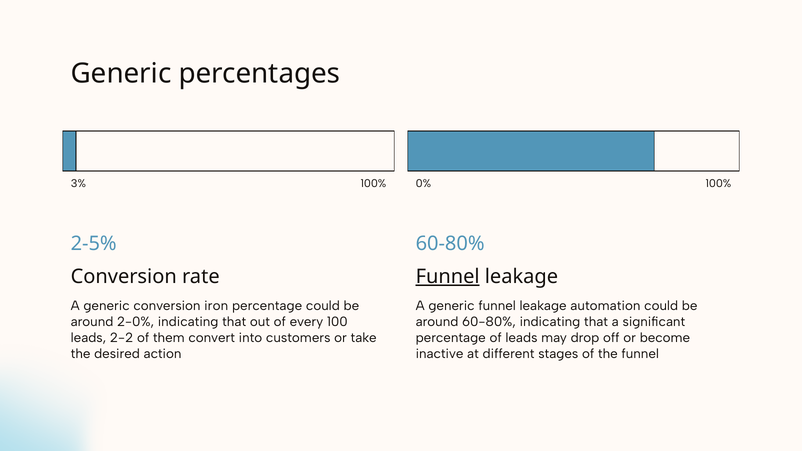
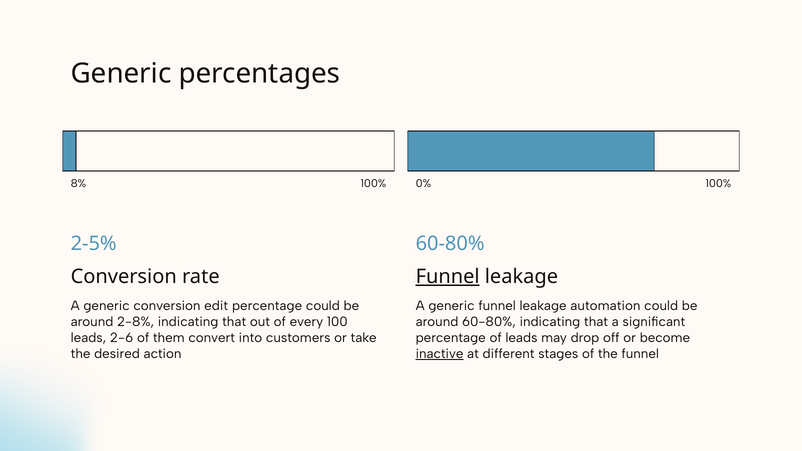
3%: 3% -> 8% (78, 184)
iron: iron -> edit (216, 306)
2-0%: 2-0% -> 2-8% (136, 322)
2-2: 2-2 -> 2-6 (122, 338)
inactive underline: none -> present (440, 354)
